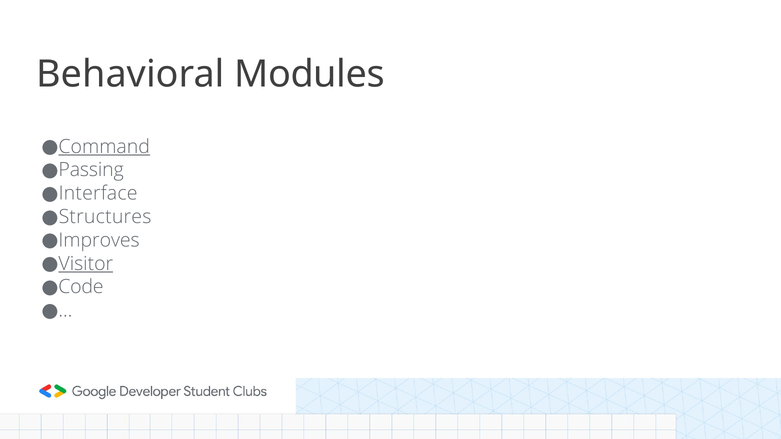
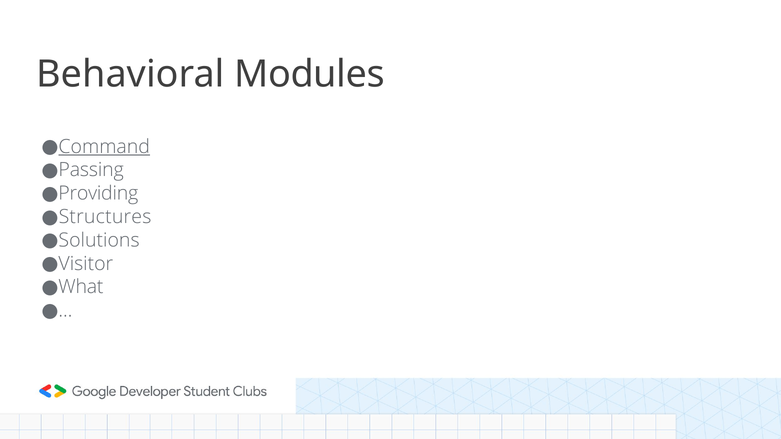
Interface: Interface -> Providing (98, 194)
Improves: Improves -> Solutions (99, 240)
Visitor underline: present -> none (86, 264)
Code: Code -> What (81, 287)
